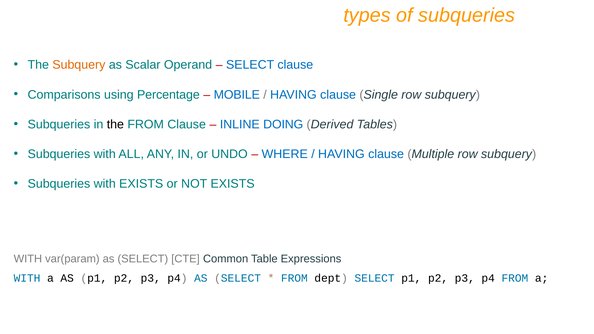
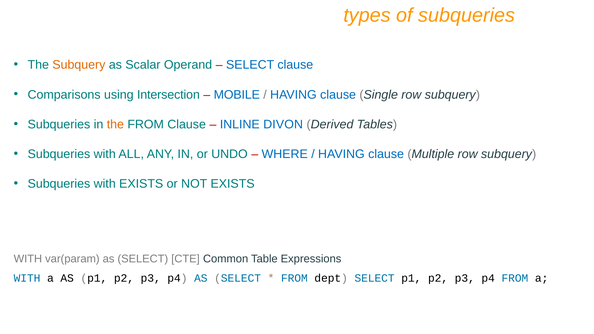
Percentage: Percentage -> Intersection (168, 95)
the colour: black -> orange (115, 124)
DOING: DOING -> DIVON (283, 124)
